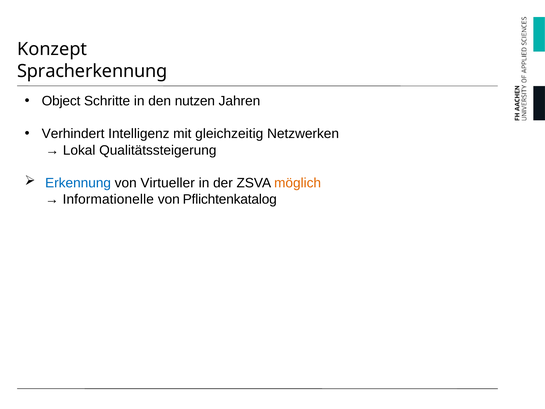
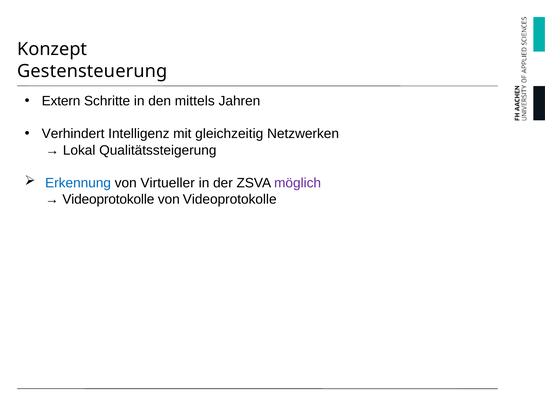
Spracherkennung: Spracherkennung -> Gestensteuerung (92, 71)
Object: Object -> Extern (61, 101)
nutzen: nutzen -> mittels (195, 101)
möglich colour: orange -> purple (298, 183)
Informationelle: Informationelle -> Videoprotokolle (108, 199)
von Pflichtenkatalog: Pflichtenkatalog -> Videoprotokolle (230, 199)
